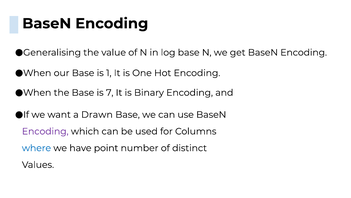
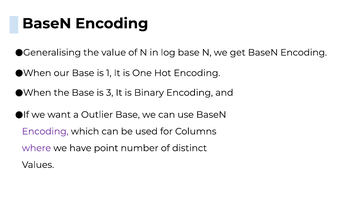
7: 7 -> 3 (110, 92)
Drawn: Drawn -> Outlier (97, 114)
where colour: blue -> purple (36, 148)
